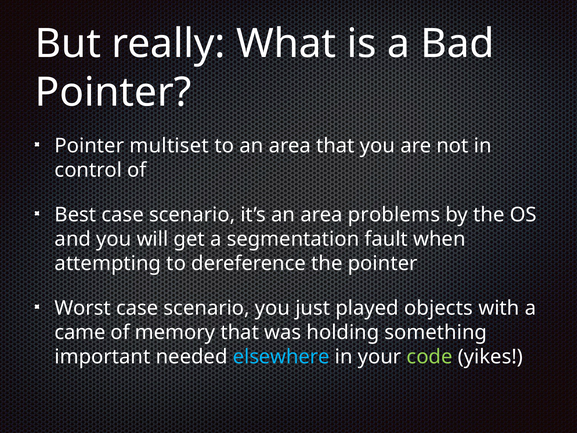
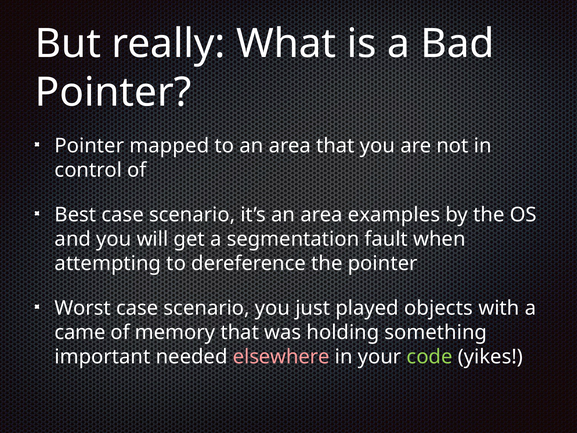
multiset: multiset -> mapped (169, 146)
problems: problems -> examples (394, 215)
elsewhere colour: light blue -> pink (281, 357)
